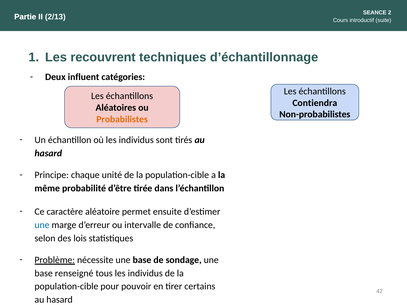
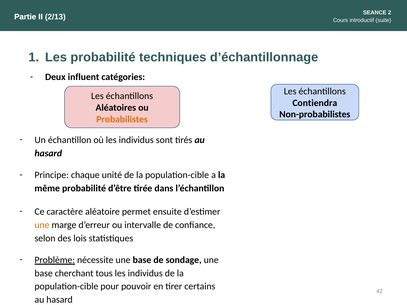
Les recouvrent: recouvrent -> probabilité (103, 57)
une colour: blue -> orange (42, 225)
renseigné: renseigné -> cherchant (74, 273)
